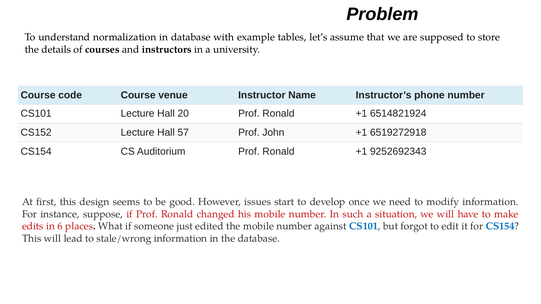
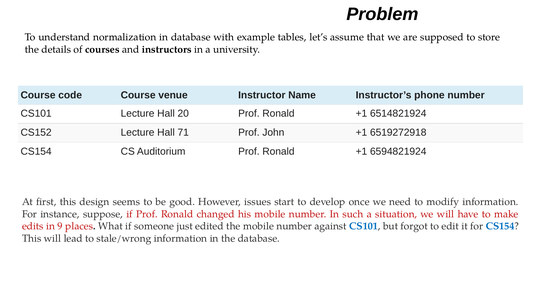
57: 57 -> 71 (183, 133)
9252692343: 9252692343 -> 6594821924 (398, 152)
6: 6 -> 9 (60, 226)
